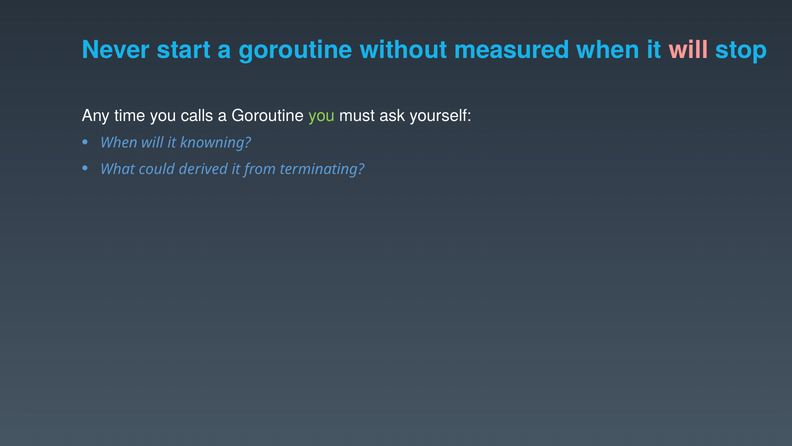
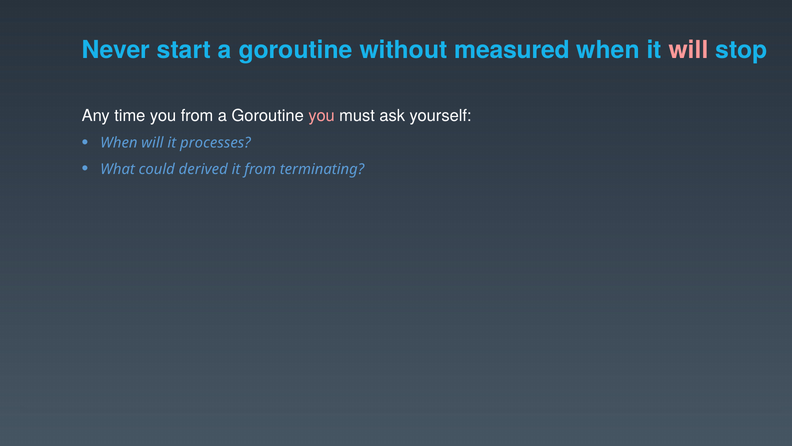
you calls: calls -> from (197, 116)
you colour: light green -> pink (322, 116)
knowning: knowning -> processes (215, 143)
